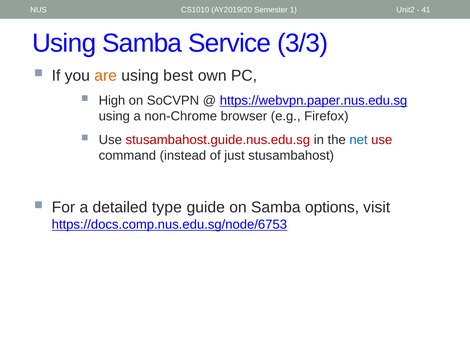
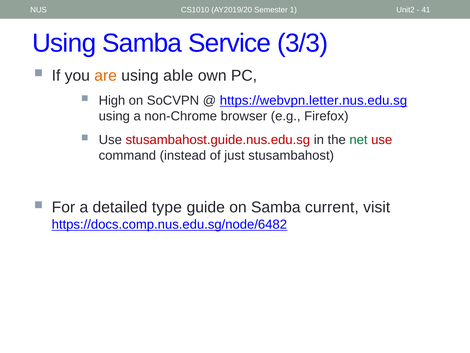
best: best -> able (178, 75)
https://webvpn.paper.nus.edu.sg: https://webvpn.paper.nus.edu.sg -> https://webvpn.letter.nus.edu.sg (313, 100)
net colour: blue -> green (359, 140)
options: options -> current (332, 207)
https://docs.comp.nus.edu.sg/node/6753: https://docs.comp.nus.edu.sg/node/6753 -> https://docs.comp.nus.edu.sg/node/6482 (169, 224)
